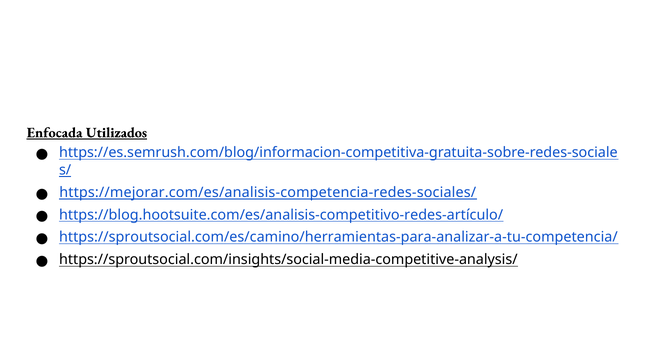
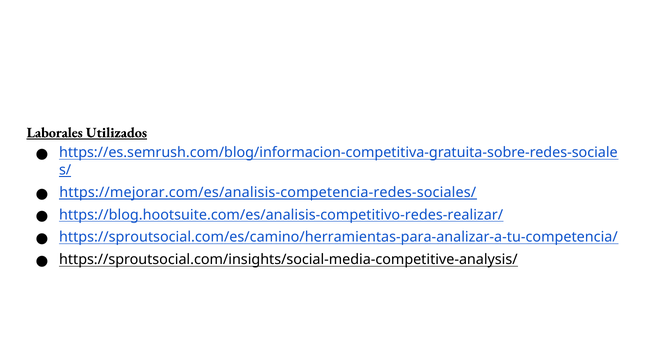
Enfocada: Enfocada -> Laborales (55, 133)
https://blog.hootsuite.com/es/analisis-competitivo-redes-artículo/: https://blog.hootsuite.com/es/analisis-competitivo-redes-artículo/ -> https://blog.hootsuite.com/es/analisis-competitivo-redes-realizar/ (281, 215)
